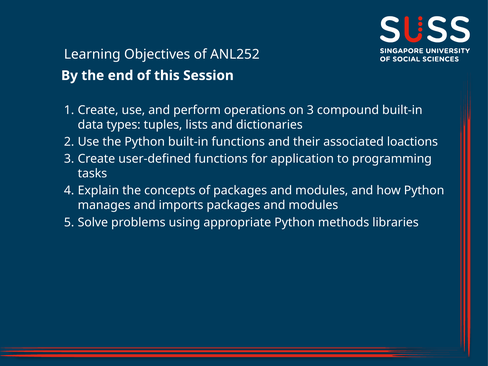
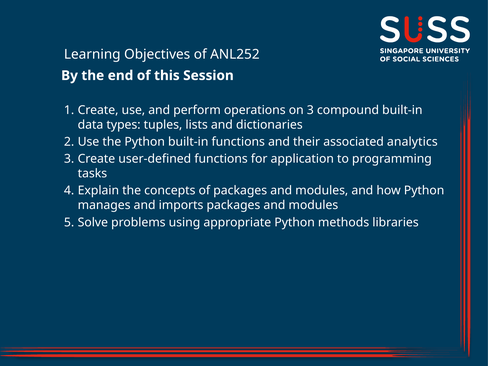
loactions: loactions -> analytics (412, 142)
